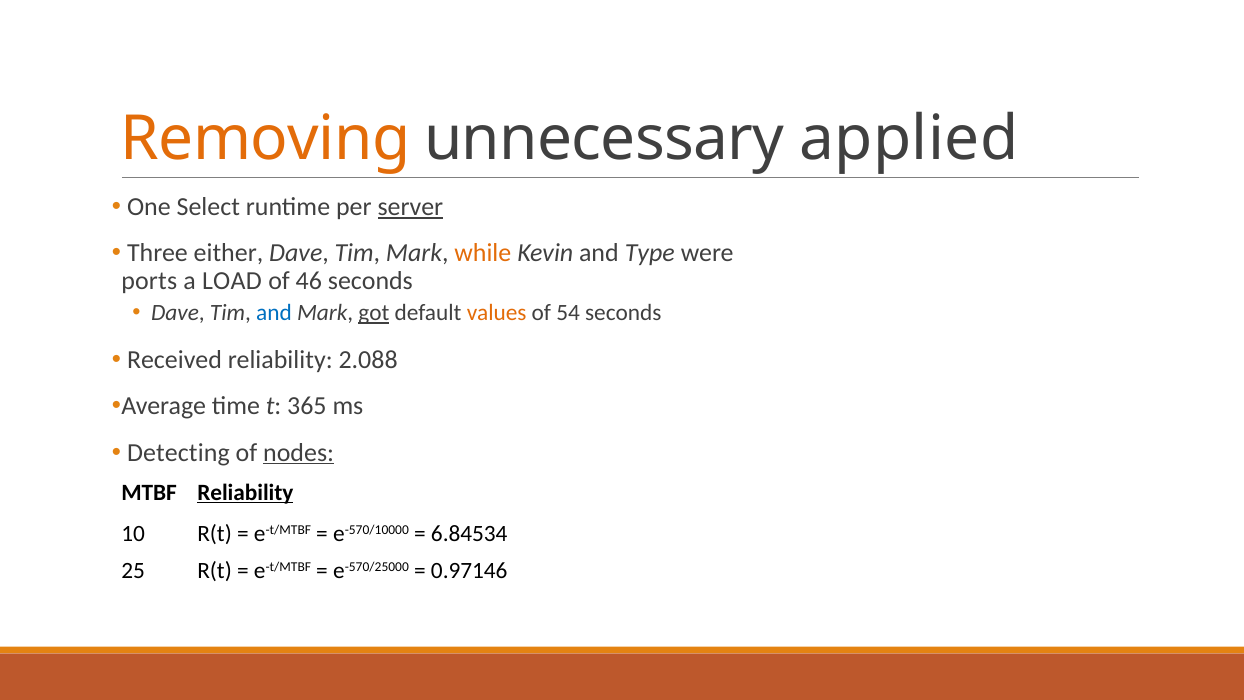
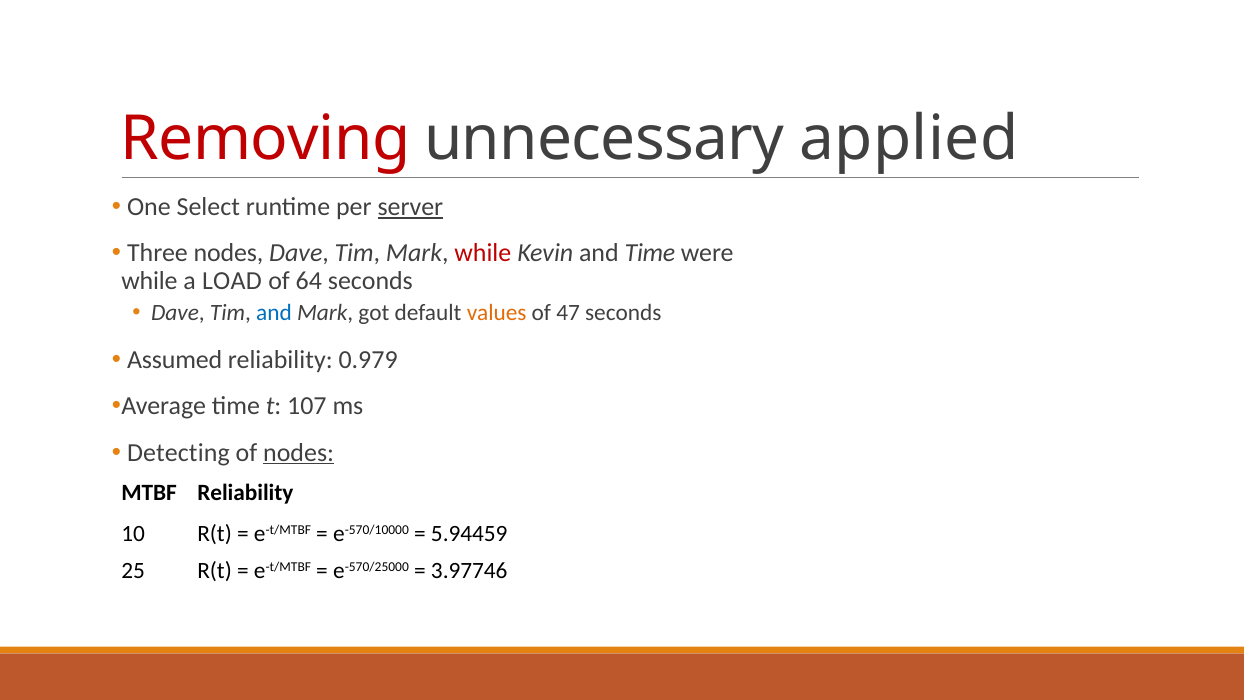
Removing colour: orange -> red (266, 139)
Three either: either -> nodes (229, 253)
while colour: orange -> red (483, 253)
and Type: Type -> Time (650, 253)
ports: ports -> while (149, 281)
46: 46 -> 64 (309, 281)
got underline: present -> none (374, 313)
54: 54 -> 47 (568, 313)
Received: Received -> Assumed (175, 360)
2.088: 2.088 -> 0.979 (368, 360)
365: 365 -> 107 (307, 406)
Reliability underline: present -> none (245, 493)
6.84534: 6.84534 -> 5.94459 (469, 533)
0.97146: 0.97146 -> 3.97746 (469, 571)
